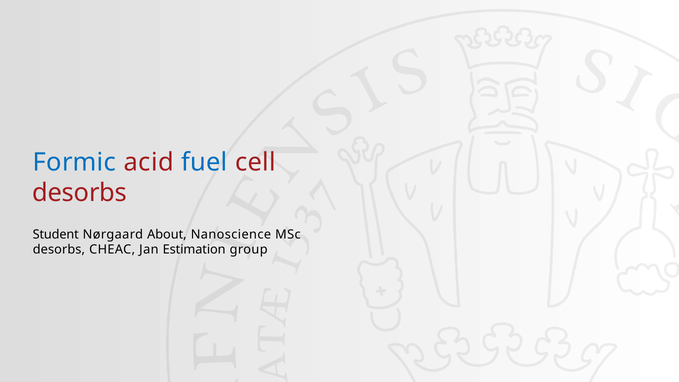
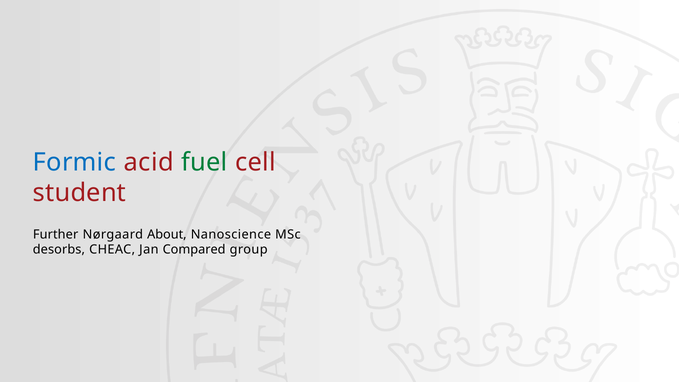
fuel colour: blue -> green (204, 162)
desorbs: desorbs -> student (79, 193)
Student: Student -> Further (56, 234)
Estimation: Estimation -> Compared (194, 250)
